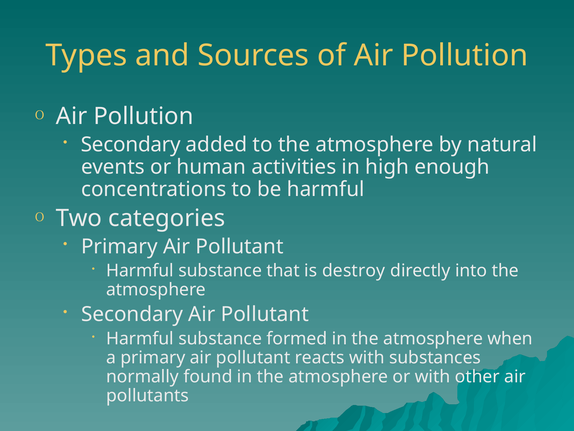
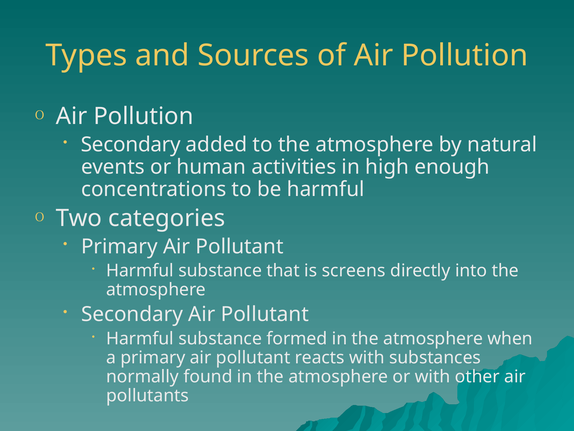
destroy: destroy -> screens (354, 270)
